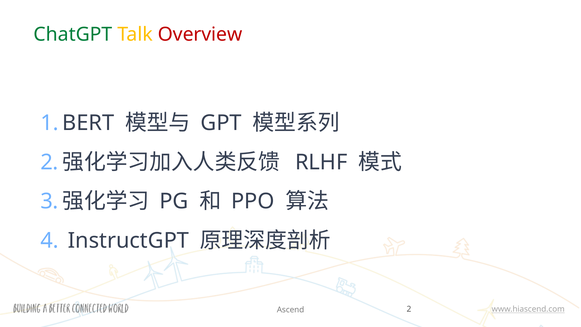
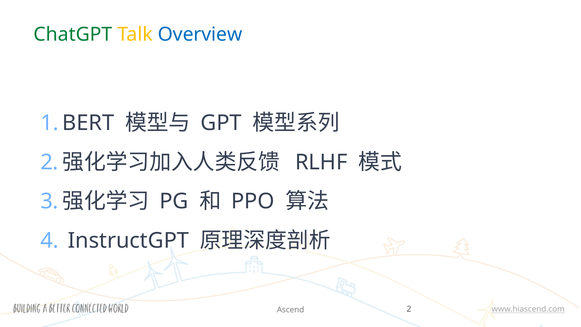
Overview colour: red -> blue (200, 34)
